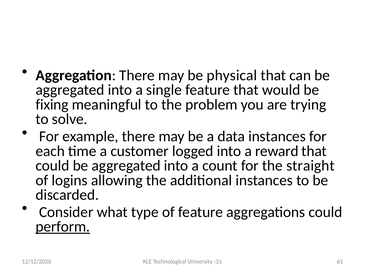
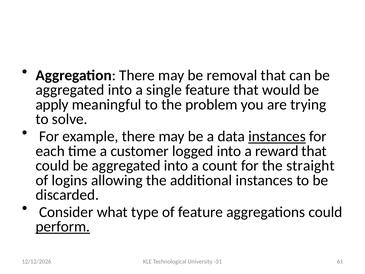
physical: physical -> removal (232, 75)
fixing: fixing -> apply (52, 104)
instances underline: none -> present (277, 136)
